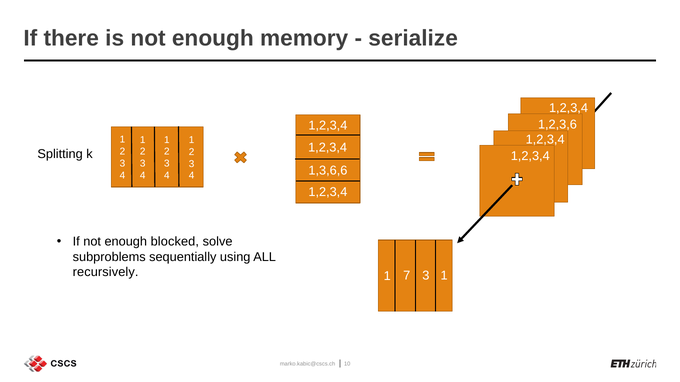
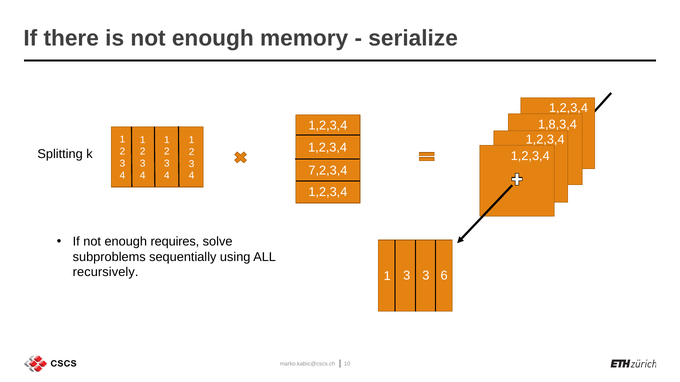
1,2,3,6: 1,2,3,6 -> 1,8,3,4 (557, 125)
1,3,6,6: 1,3,6,6 -> 7,2,3,4 (328, 171)
blocked: blocked -> requires (175, 242)
1 7: 7 -> 3 (407, 276)
3 1: 1 -> 6 (444, 276)
